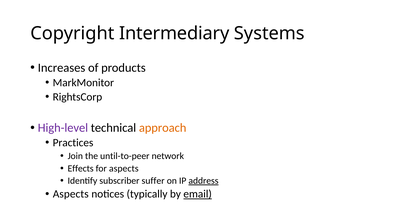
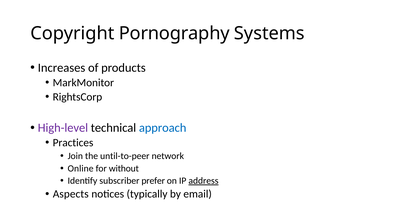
Intermediary: Intermediary -> Pornography (174, 33)
approach colour: orange -> blue (163, 128)
Effects: Effects -> Online (81, 168)
for aspects: aspects -> without (124, 168)
suffer: suffer -> prefer (153, 181)
email underline: present -> none (198, 194)
